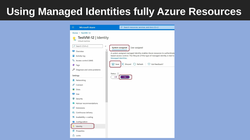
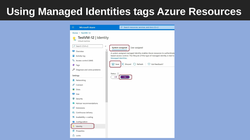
fully: fully -> tags (144, 12)
